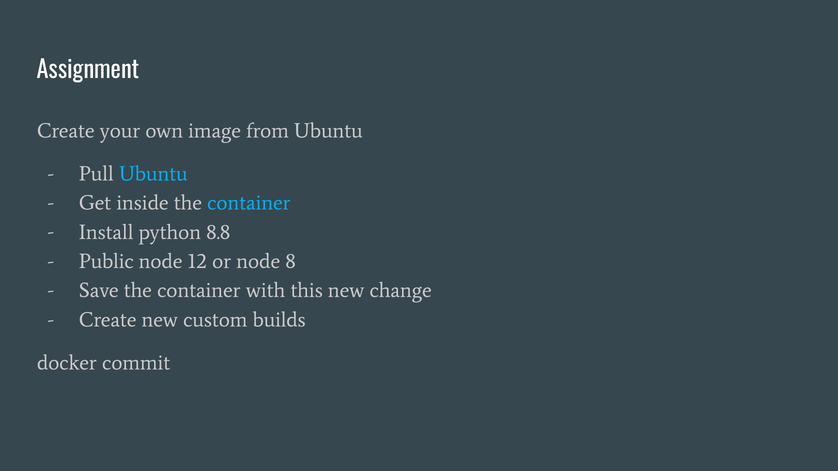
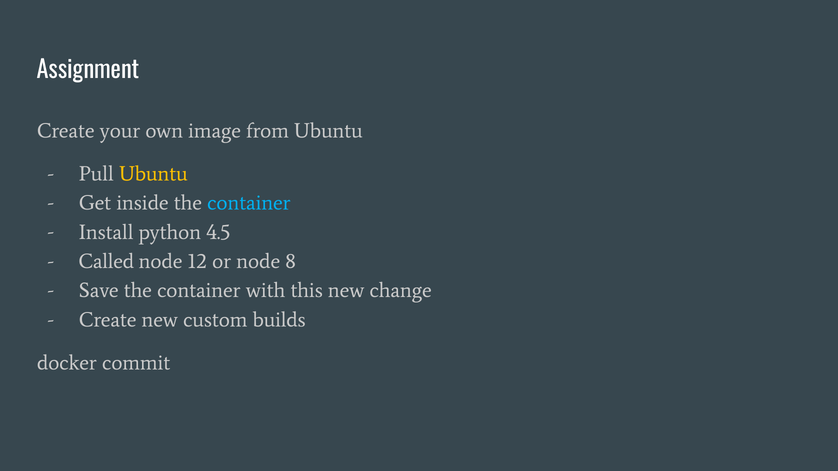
Ubuntu colour: light blue -> yellow (153, 174)
8.8: 8.8 -> 4.5 (218, 232)
Public: Public -> Called (106, 262)
